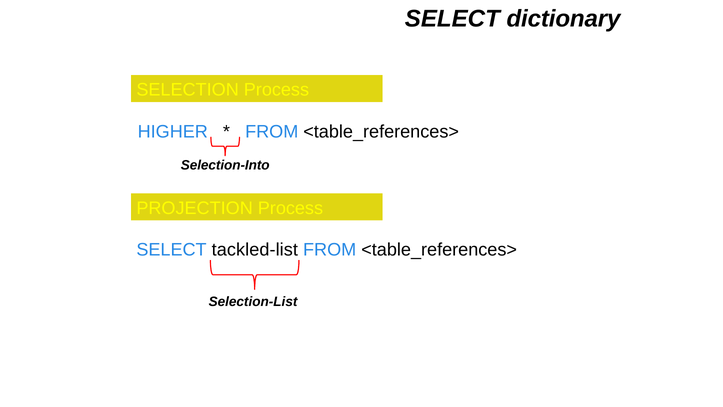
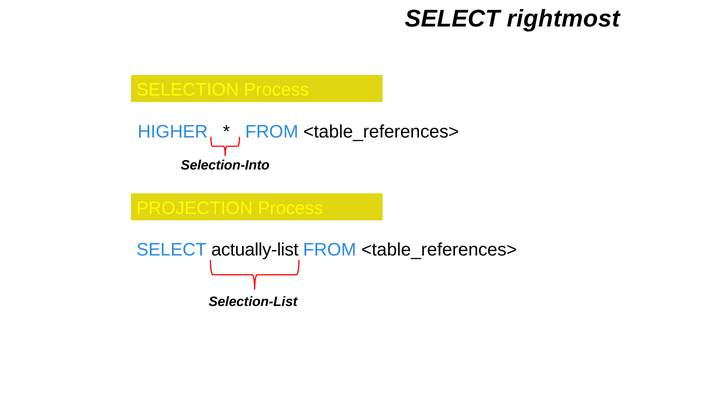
dictionary: dictionary -> rightmost (563, 19)
tackled-list: tackled-list -> actually-list (255, 250)
